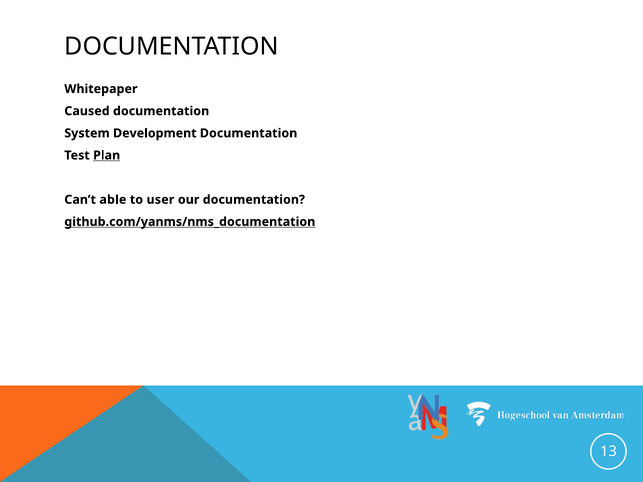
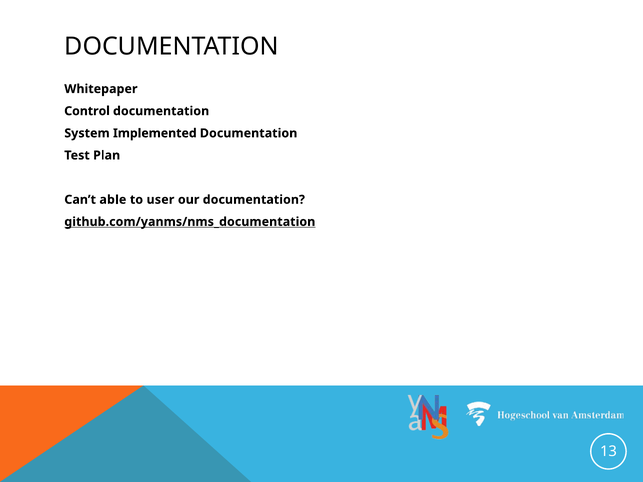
Caused: Caused -> Control (87, 111)
Development: Development -> Implemented (155, 133)
Plan underline: present -> none (107, 155)
